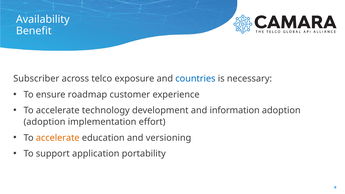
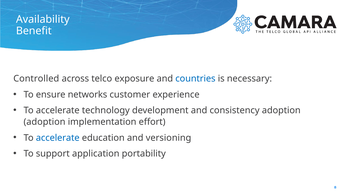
Subscriber: Subscriber -> Controlled (36, 79)
roadmap: roadmap -> networks (88, 95)
information: information -> consistency (235, 111)
accelerate colour: orange -> blue (58, 138)
